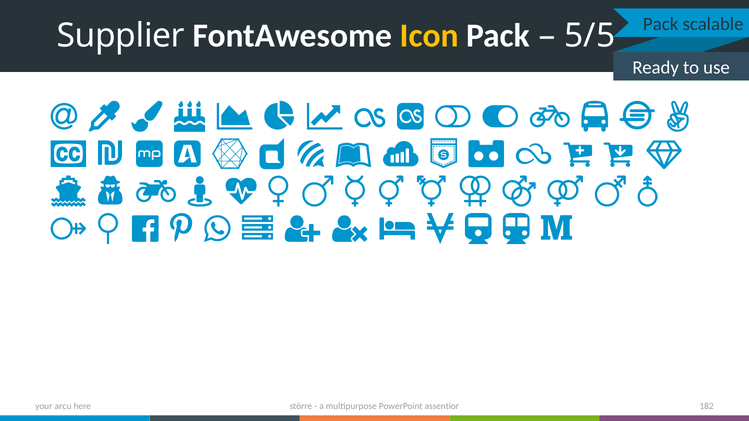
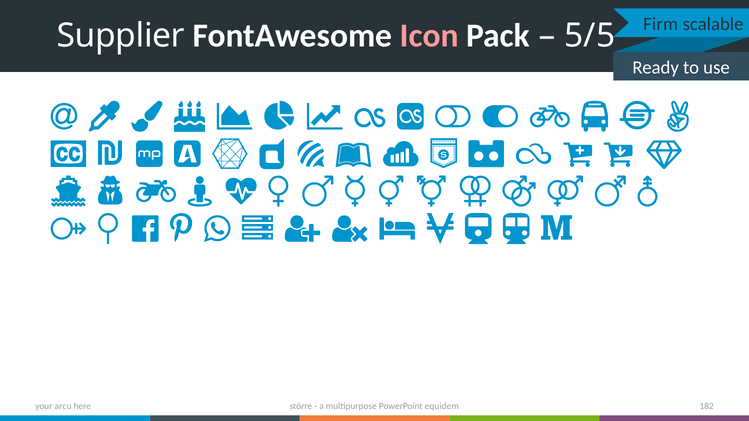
Pack: Pack -> Firm (661, 24)
Icon colour: yellow -> pink (429, 36)
assentior: assentior -> equidem (442, 406)
